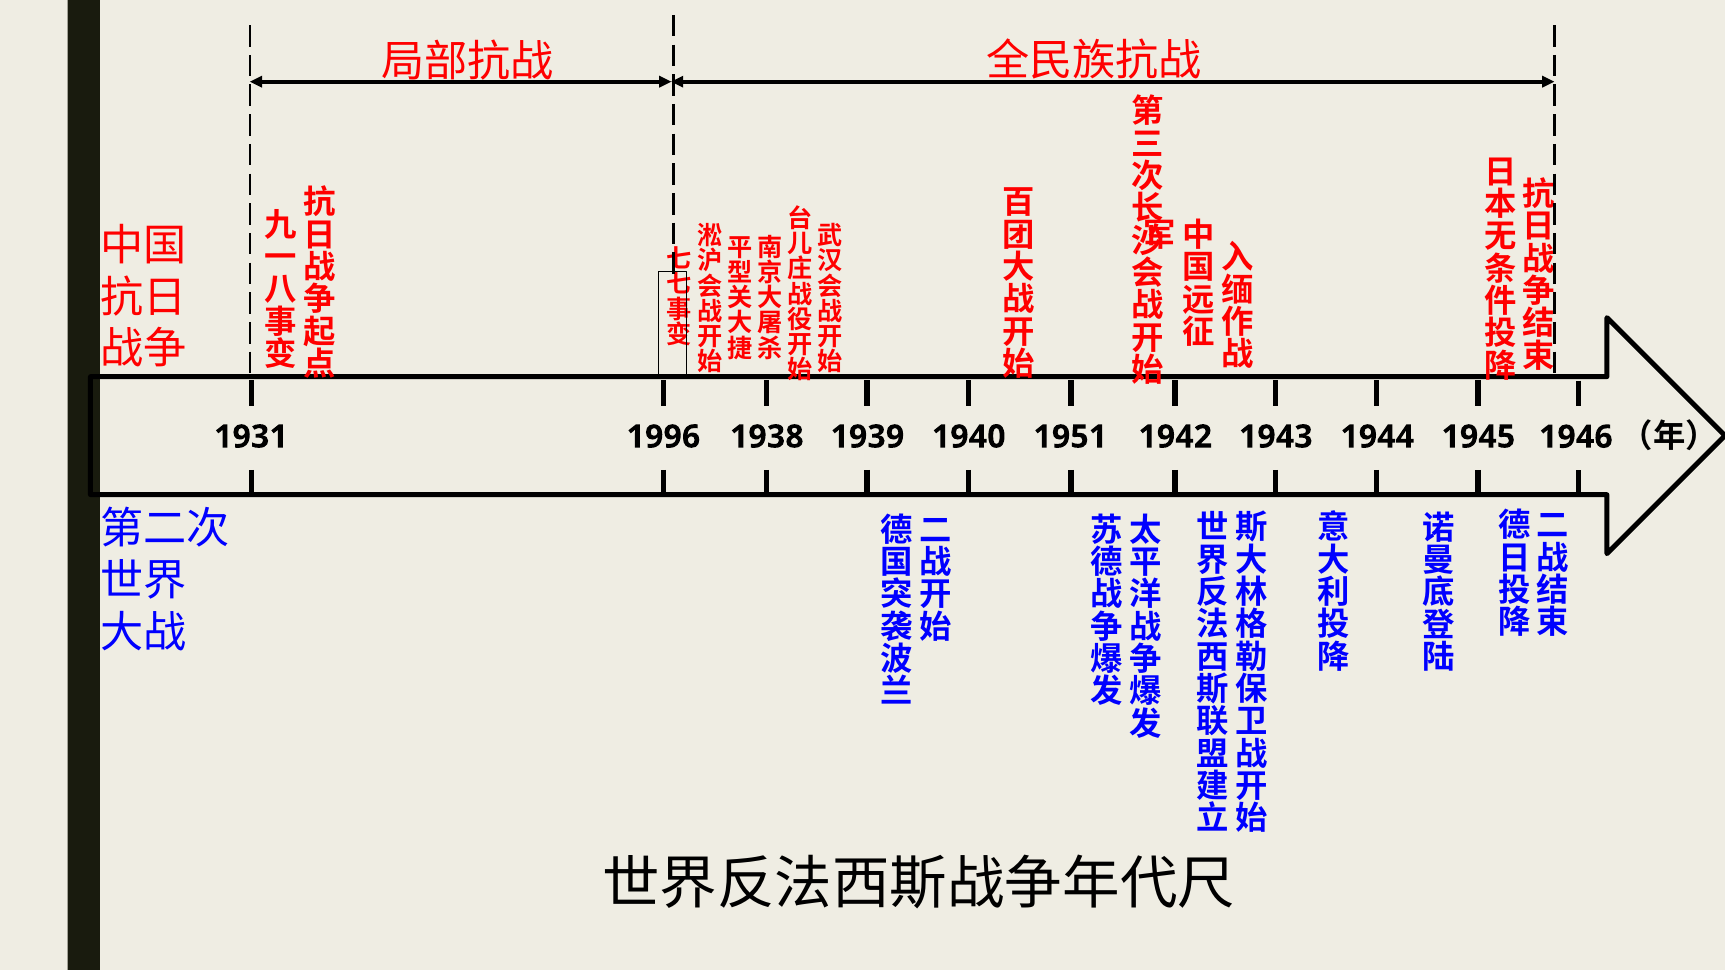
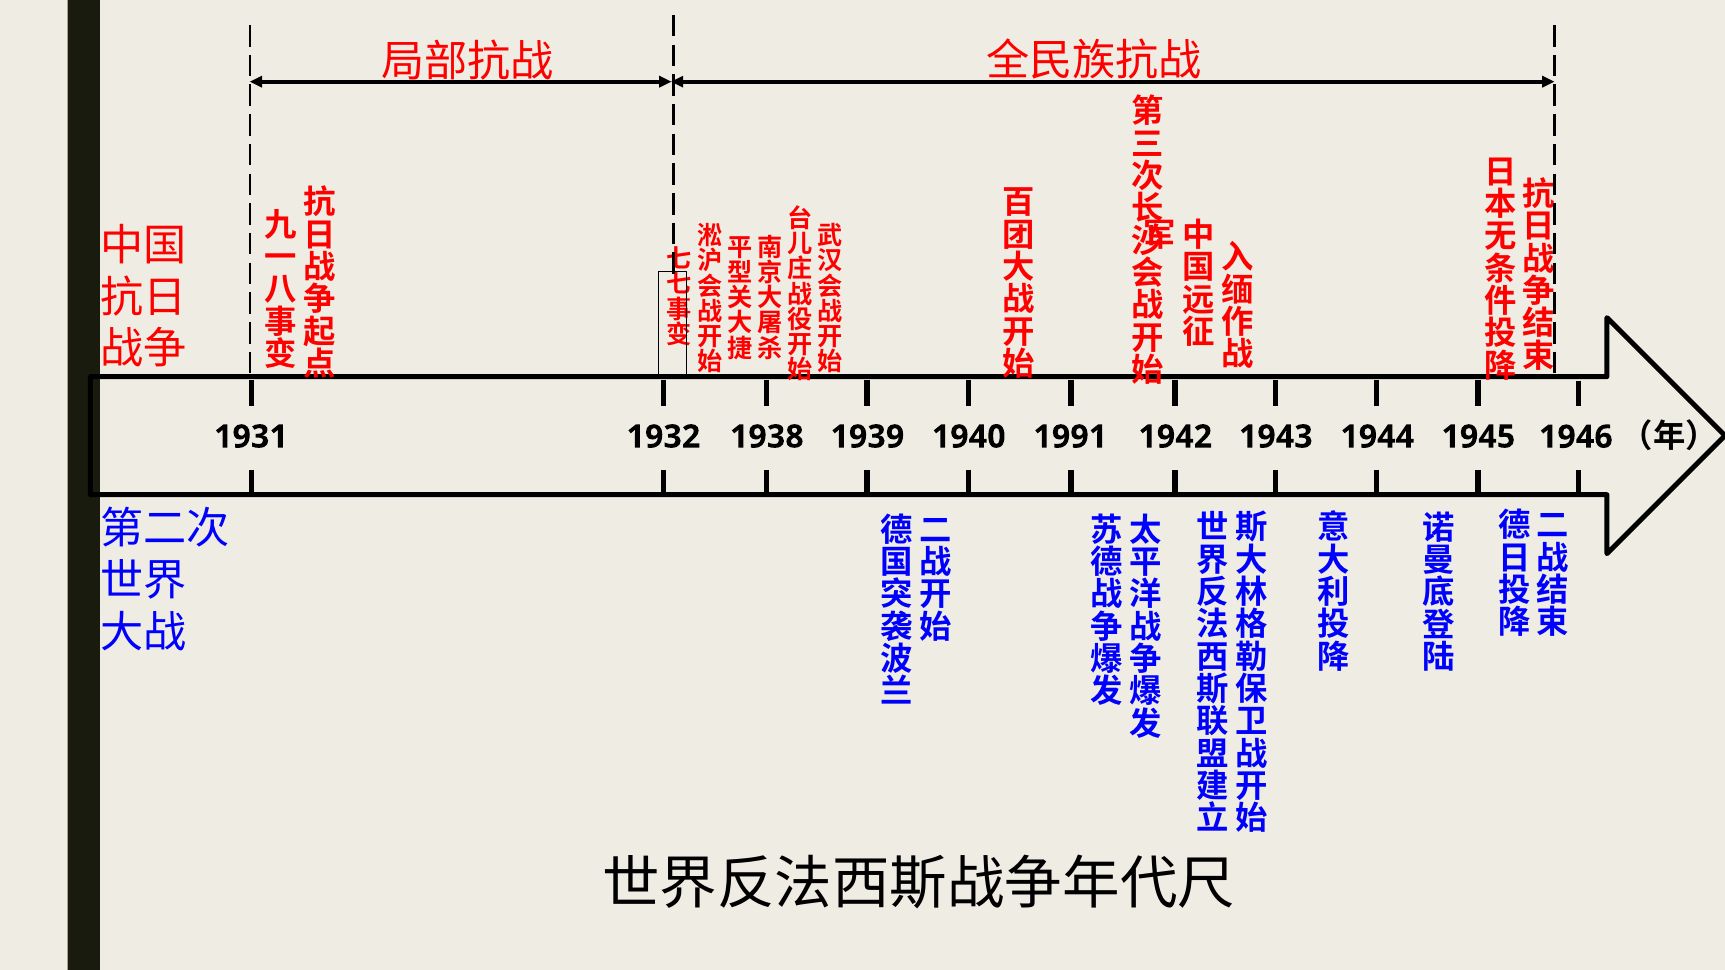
1996: 1996 -> 1932 (663, 437)
1951: 1951 -> 1991 (1070, 437)
